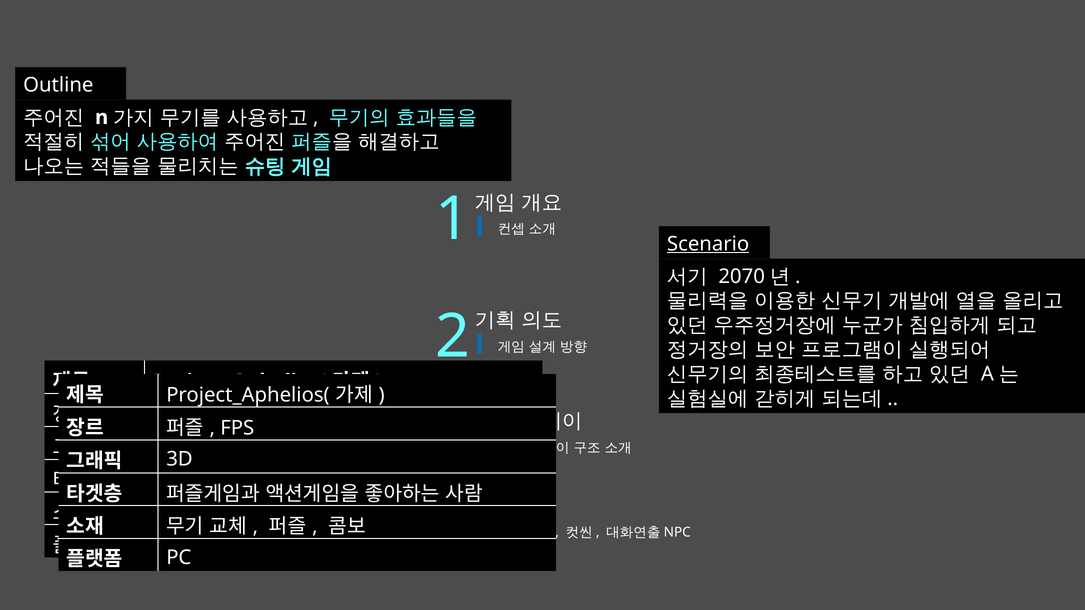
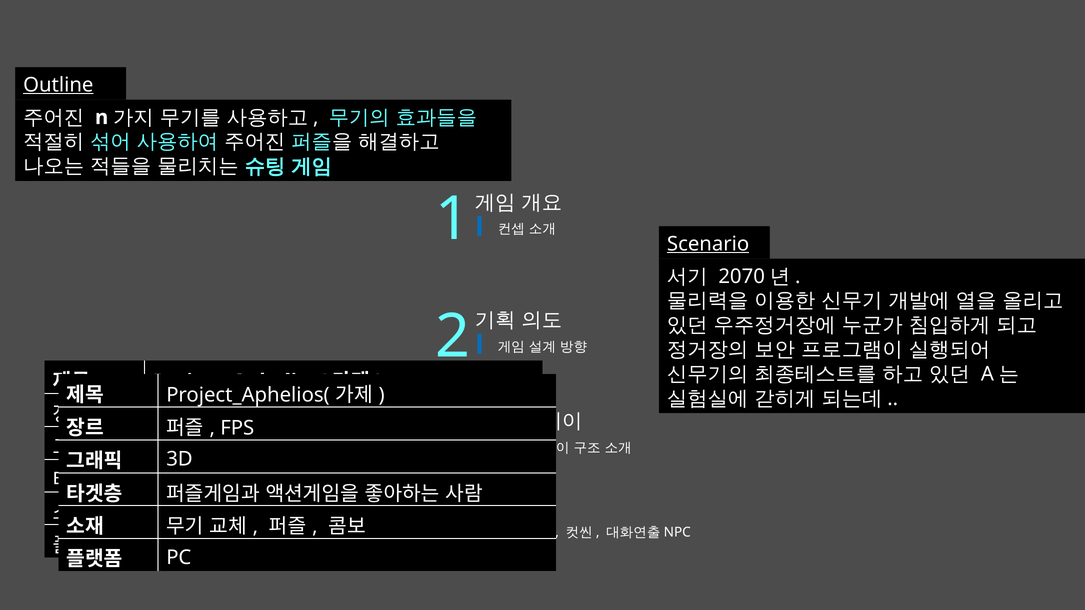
Outline underline: none -> present (58, 85)
